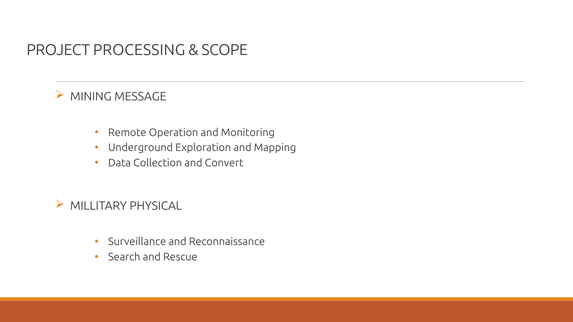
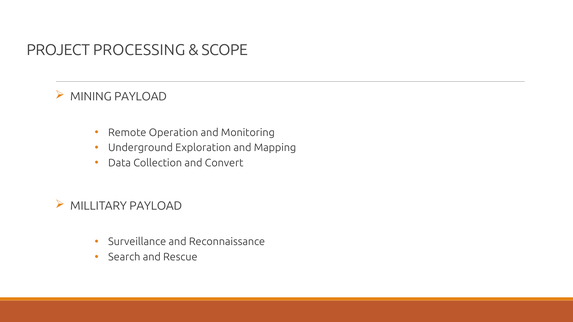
MINING MESSAGE: MESSAGE -> PAYLOAD (141, 97)
MILLITARY PHYSICAL: PHYSICAL -> PAYLOAD (156, 206)
